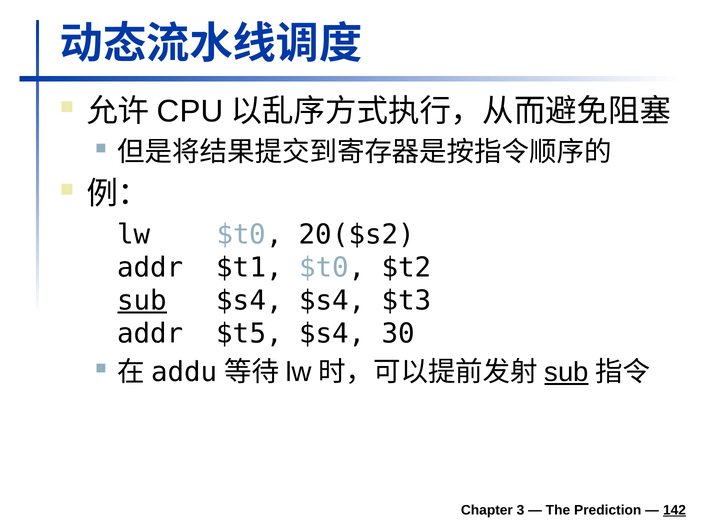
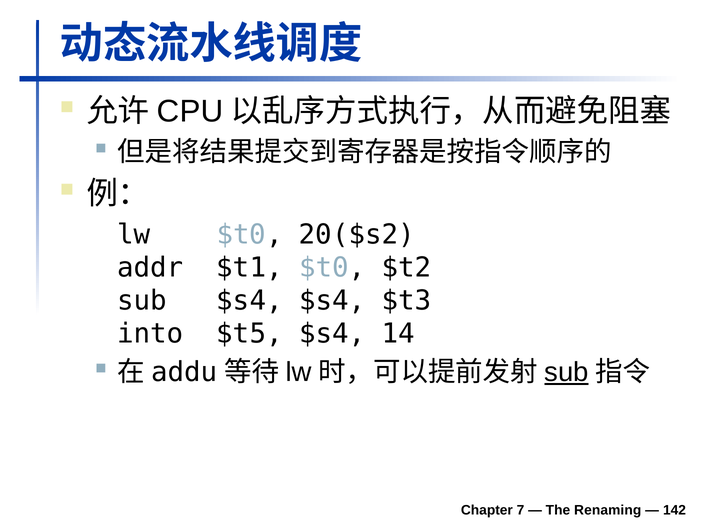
sub underline: present -> none (142, 301)
addr: addr -> into (150, 334)
30: 30 -> 14 (398, 334)
3: 3 -> 7 (521, 510)
Prediction: Prediction -> Renaming (608, 510)
142 underline: present -> none (675, 510)
